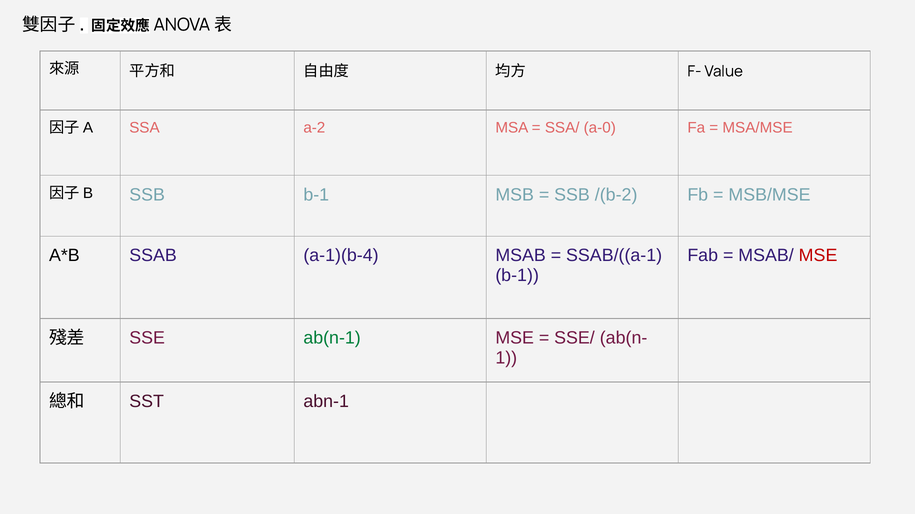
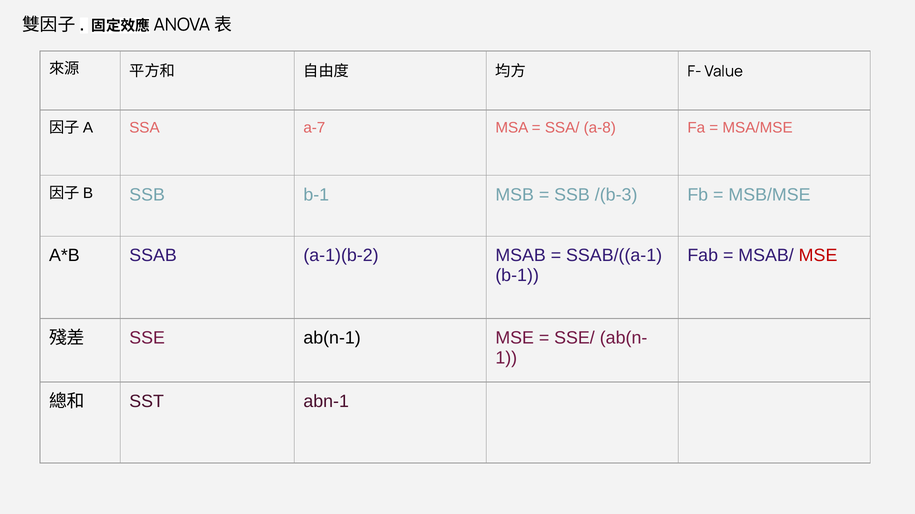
a-2: a-2 -> a-7 (314, 128)
a-0: a-0 -> a-8 (600, 128)
/(b-2: /(b-2 -> /(b-3 (616, 195)
a-1)(b-4: a-1)(b-4 -> a-1)(b-2 (341, 256)
ab(n-1 colour: green -> black (332, 338)
